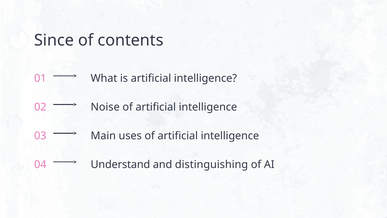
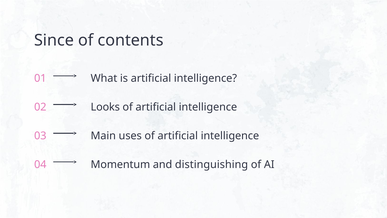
Noise: Noise -> Looks (105, 107)
Understand: Understand -> Momentum (120, 164)
